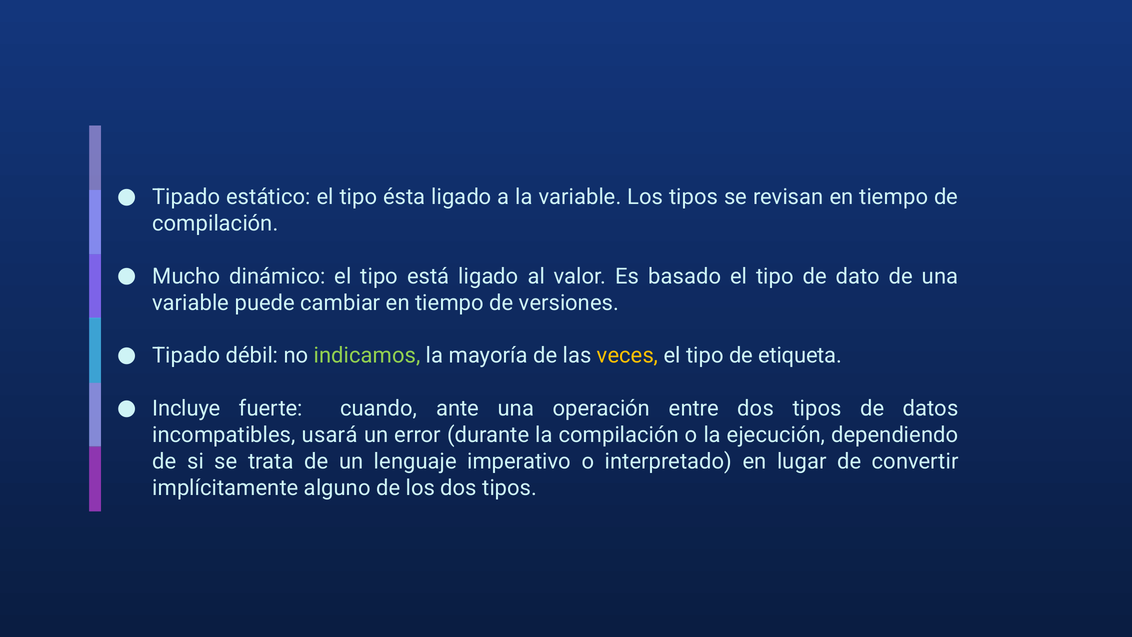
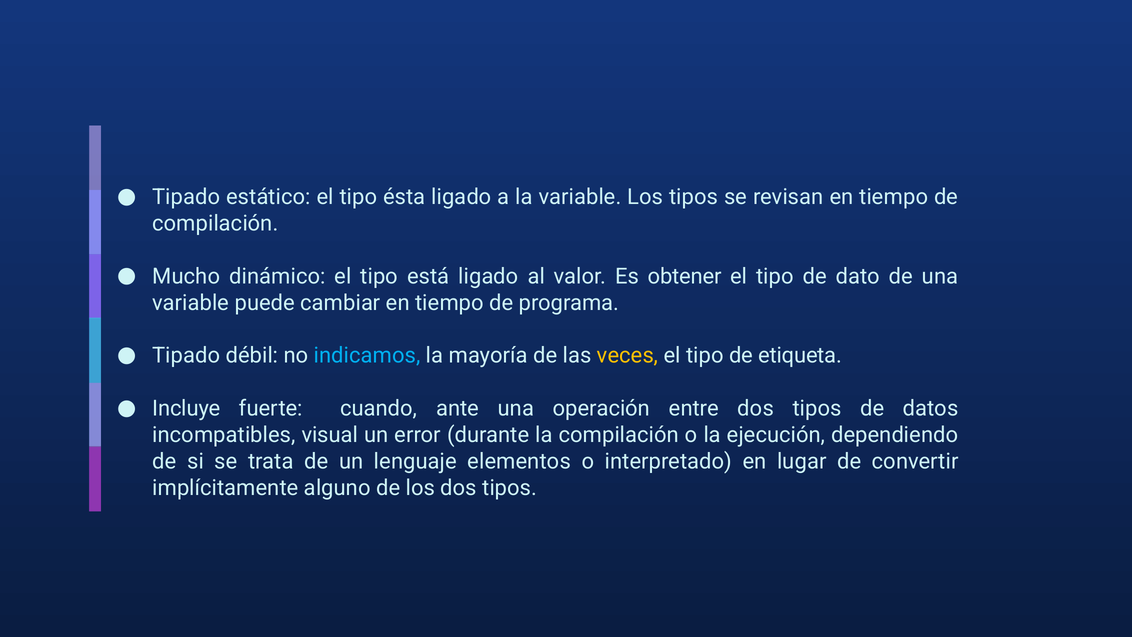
basado: basado -> obtener (685, 276)
versiones: versiones -> programa (569, 303)
indicamos colour: light green -> light blue (367, 356)
usará: usará -> visual (330, 435)
imperativo: imperativo -> elementos (519, 461)
